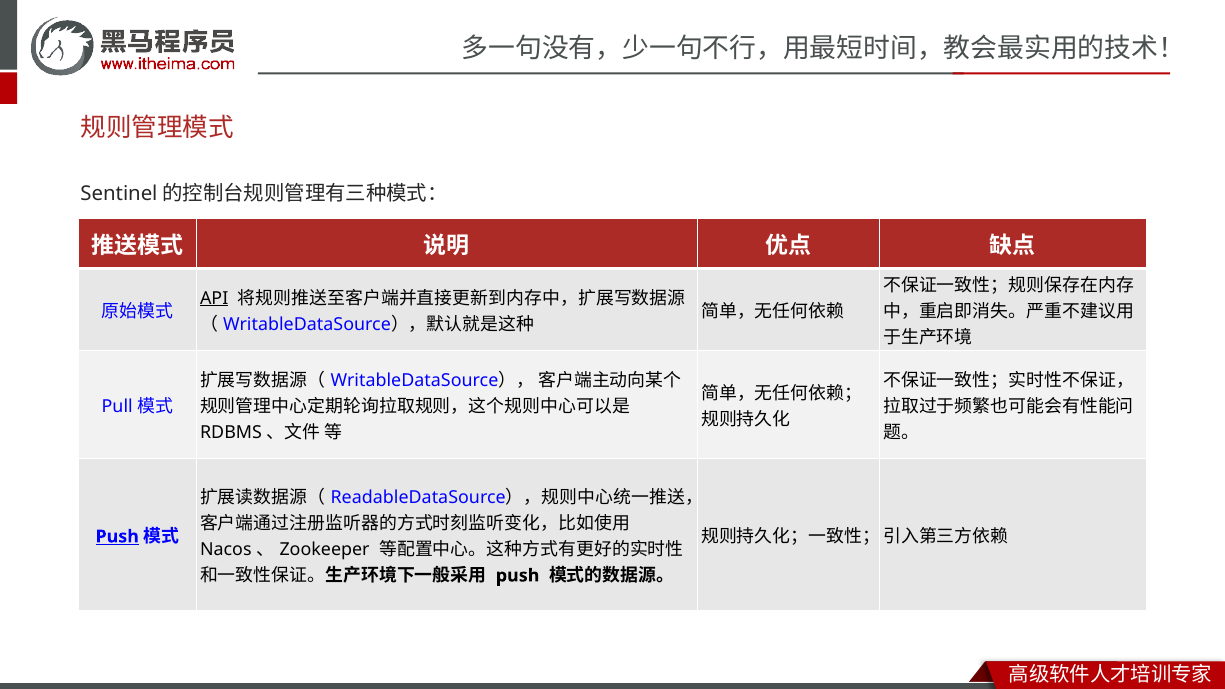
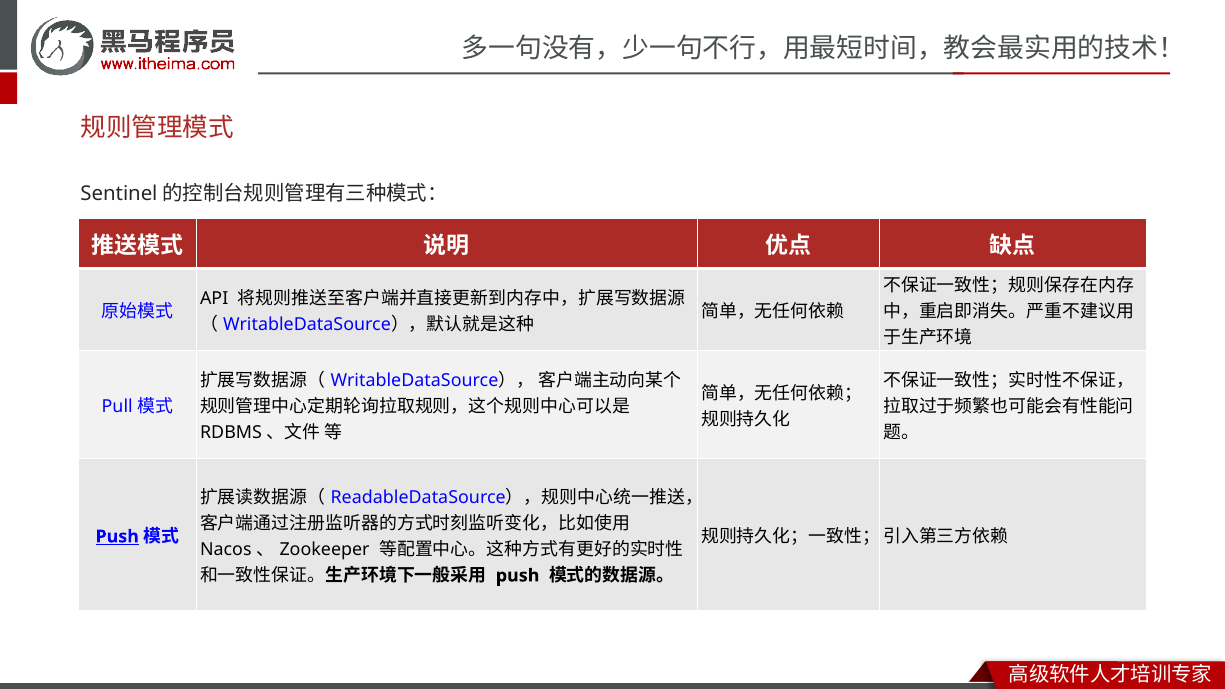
API underline: present -> none (214, 298)
